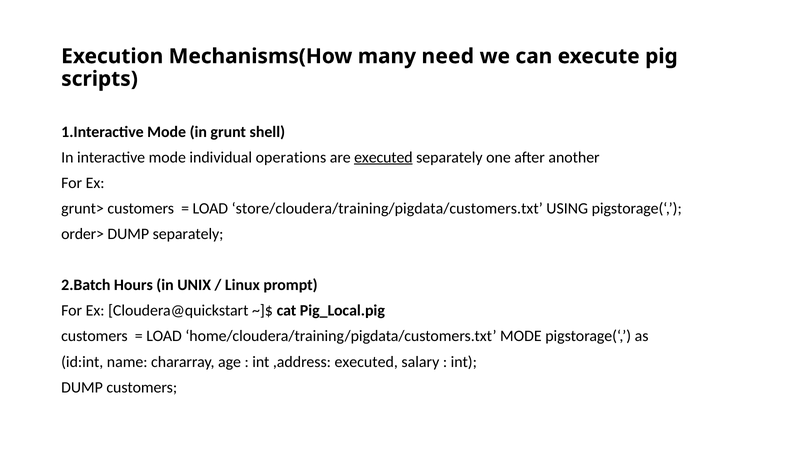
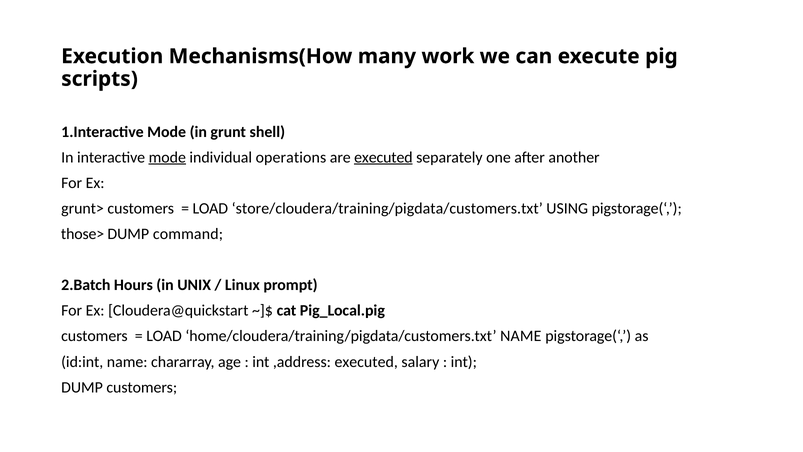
need: need -> work (448, 56)
mode underline: none -> present (167, 157)
order>: order> -> those> (83, 234)
DUMP separately: separately -> command (188, 234)
home/cloudera/training/pigdata/customers.txt MODE: MODE -> NAME (521, 336)
